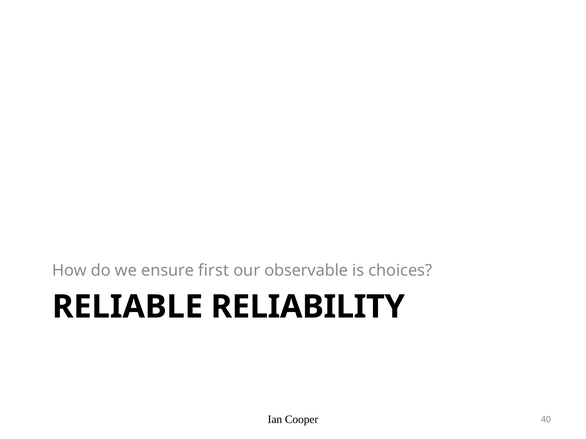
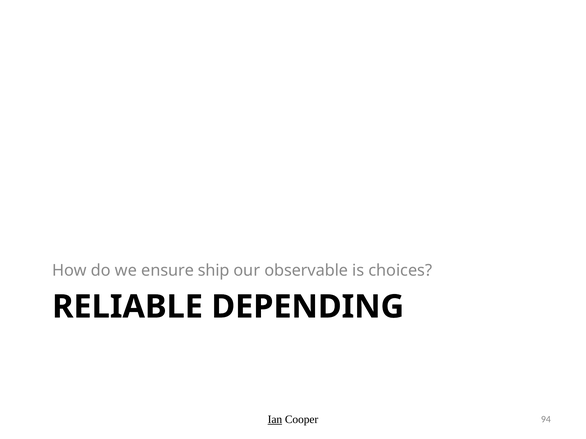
first: first -> ship (214, 271)
RELIABILITY: RELIABILITY -> DEPENDING (308, 307)
Ian underline: none -> present (275, 420)
40: 40 -> 94 (546, 420)
